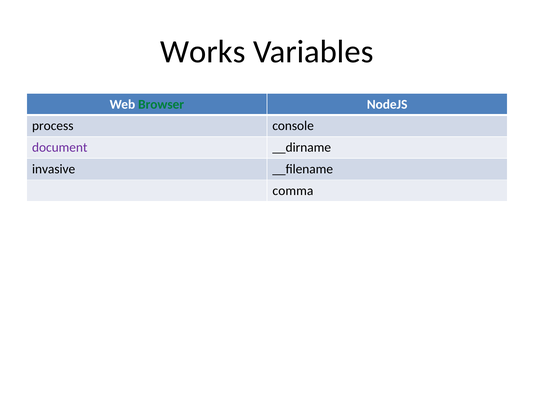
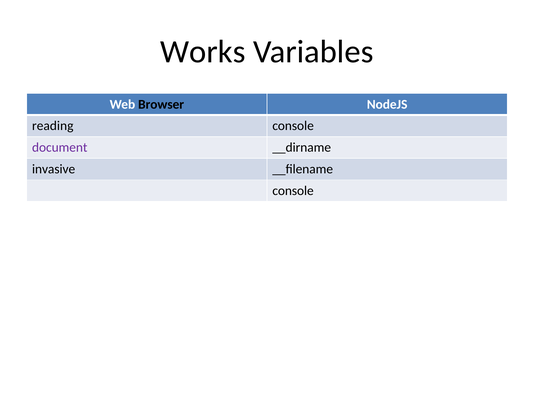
Browser colour: green -> black (161, 104)
process: process -> reading (53, 126)
comma: comma -> console (293, 191)
